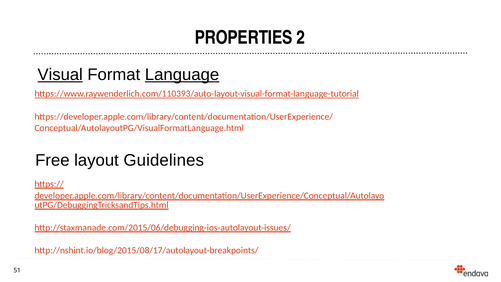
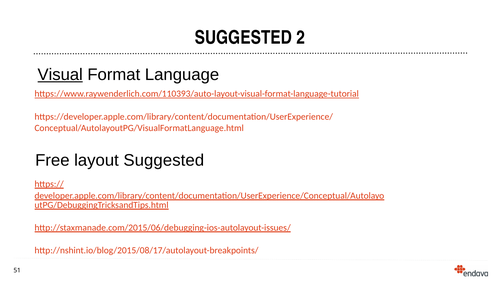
PROPERTIES: PROPERTIES -> SUGGESTED (243, 37)
Language underline: present -> none (182, 75)
layout Guidelines: Guidelines -> Suggested (164, 160)
